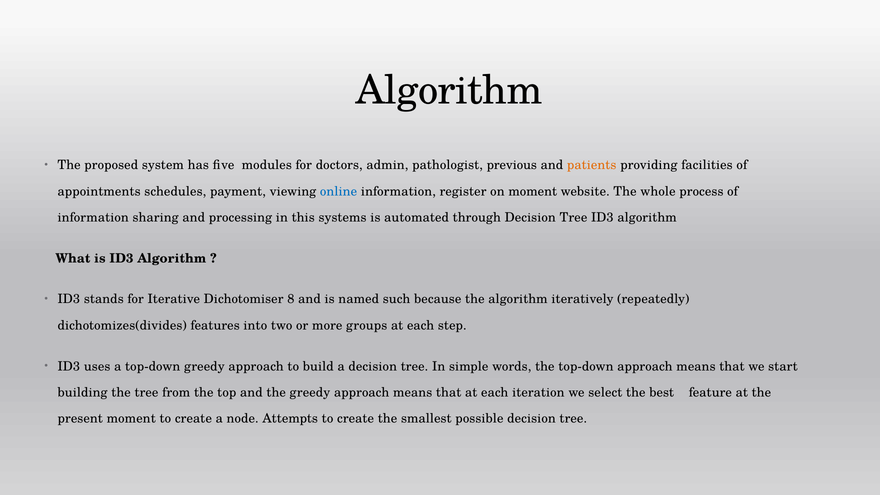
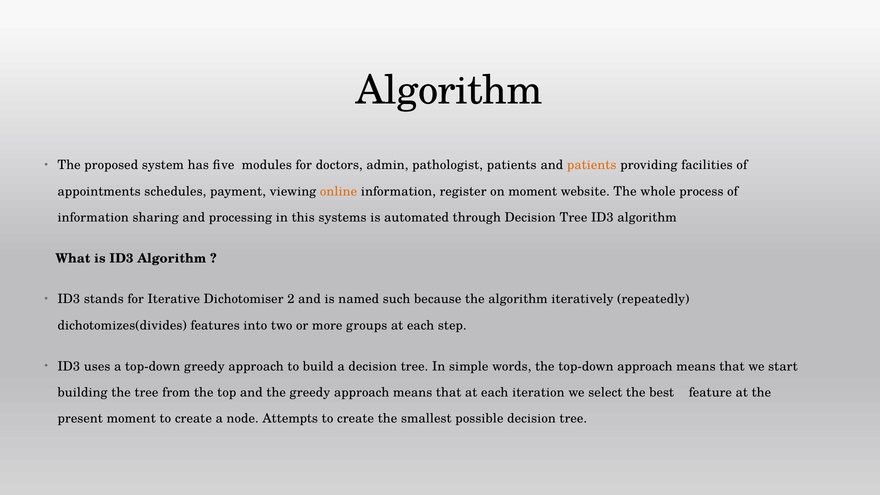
pathologist previous: previous -> patients (512, 165)
online colour: blue -> orange (339, 191)
8: 8 -> 2 (291, 299)
